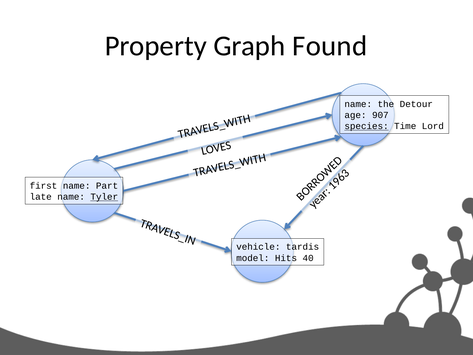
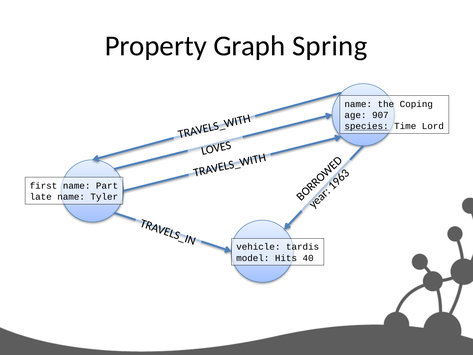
Found: Found -> Spring (330, 46)
Detour: Detour -> Coping (416, 104)
Tyler underline: present -> none (104, 197)
